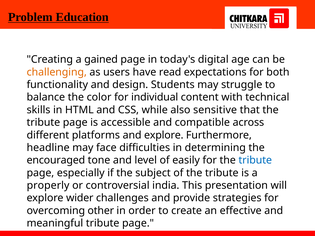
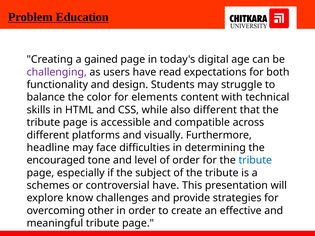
challenging colour: orange -> purple (57, 72)
individual: individual -> elements (155, 97)
also sensitive: sensitive -> different (215, 110)
and explore: explore -> visually (164, 135)
of easily: easily -> order (186, 160)
properly: properly -> schemes (48, 186)
controversial india: india -> have (166, 186)
wider: wider -> know (80, 198)
